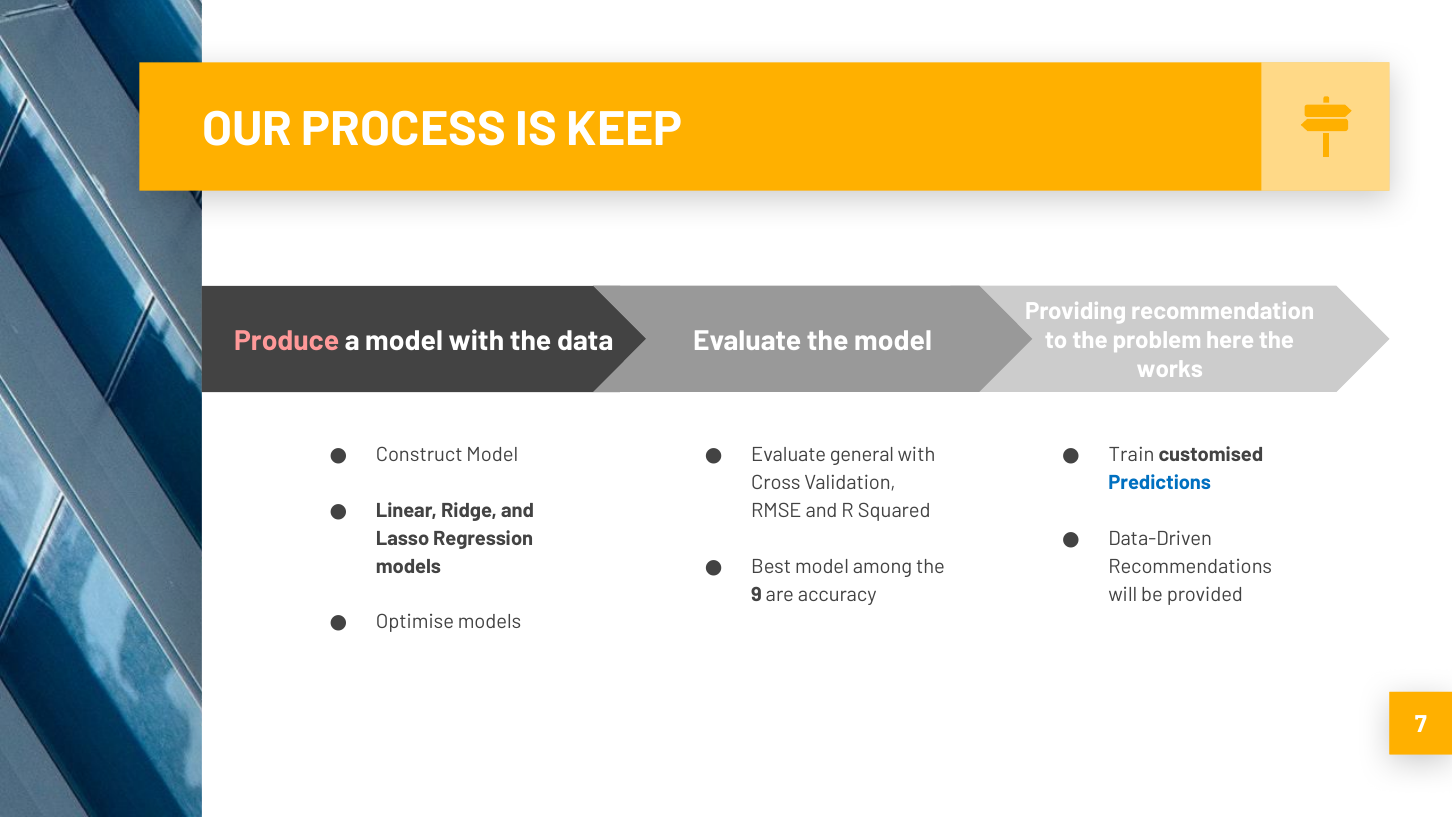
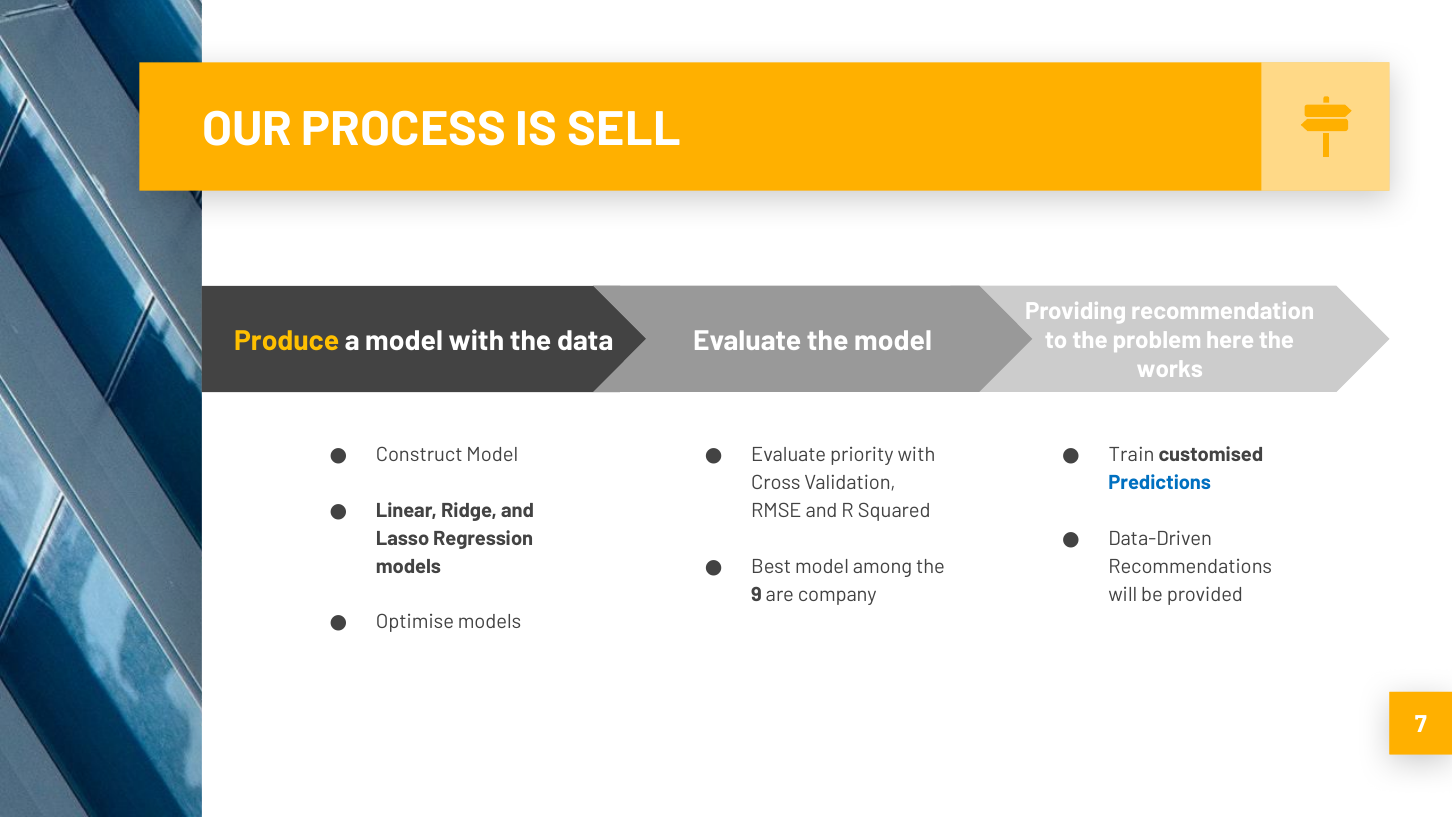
KEEP: KEEP -> SELL (625, 130)
Produce colour: pink -> yellow (287, 341)
general: general -> priority (862, 455)
accuracy: accuracy -> company (837, 594)
